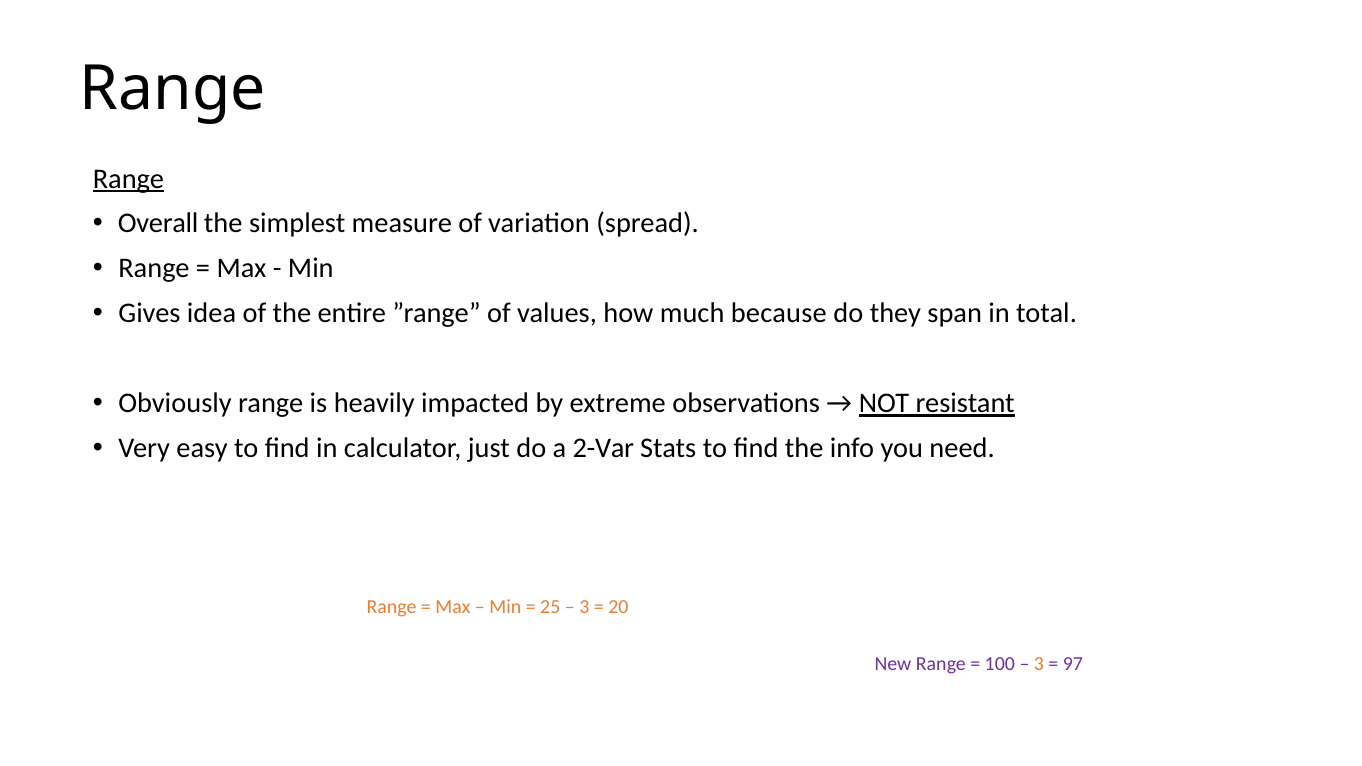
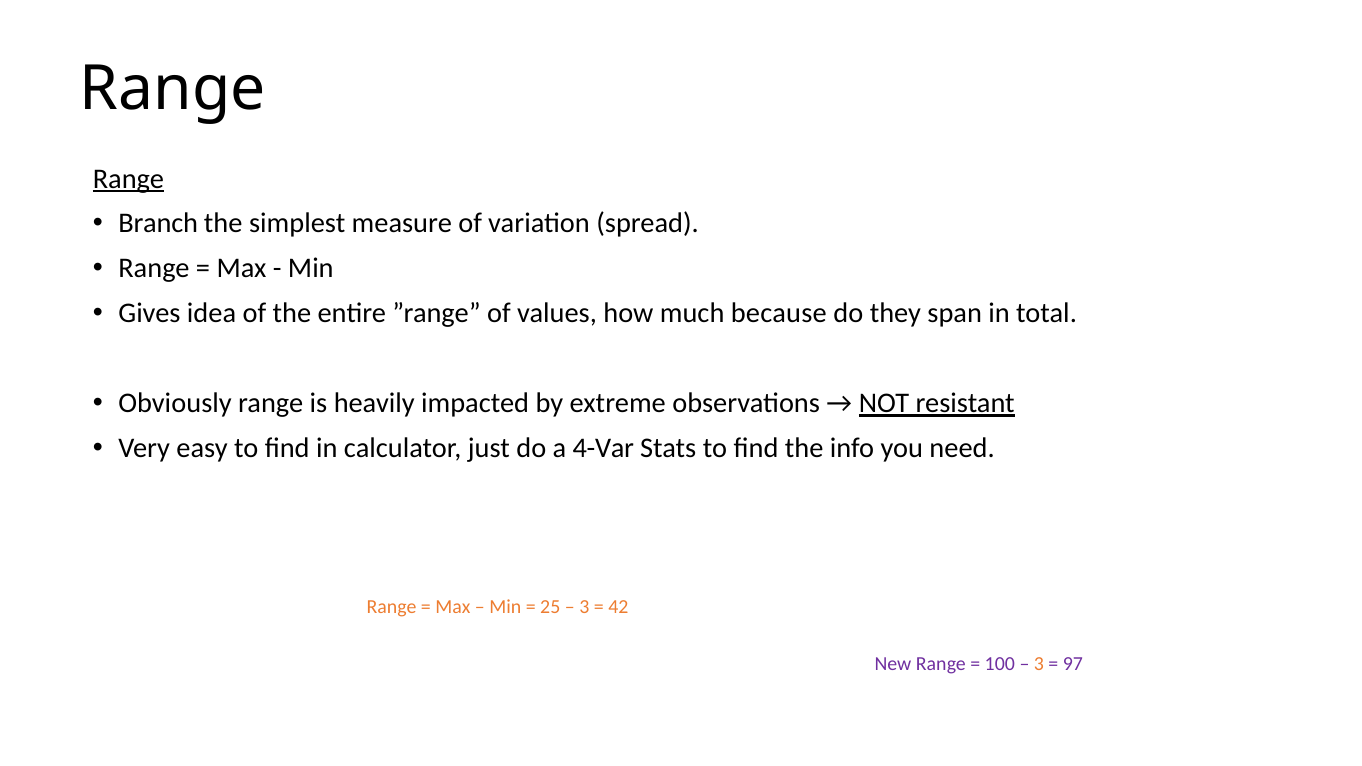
Overall: Overall -> Branch (158, 224)
2-Var: 2-Var -> 4-Var (603, 448)
20: 20 -> 42 (618, 607)
